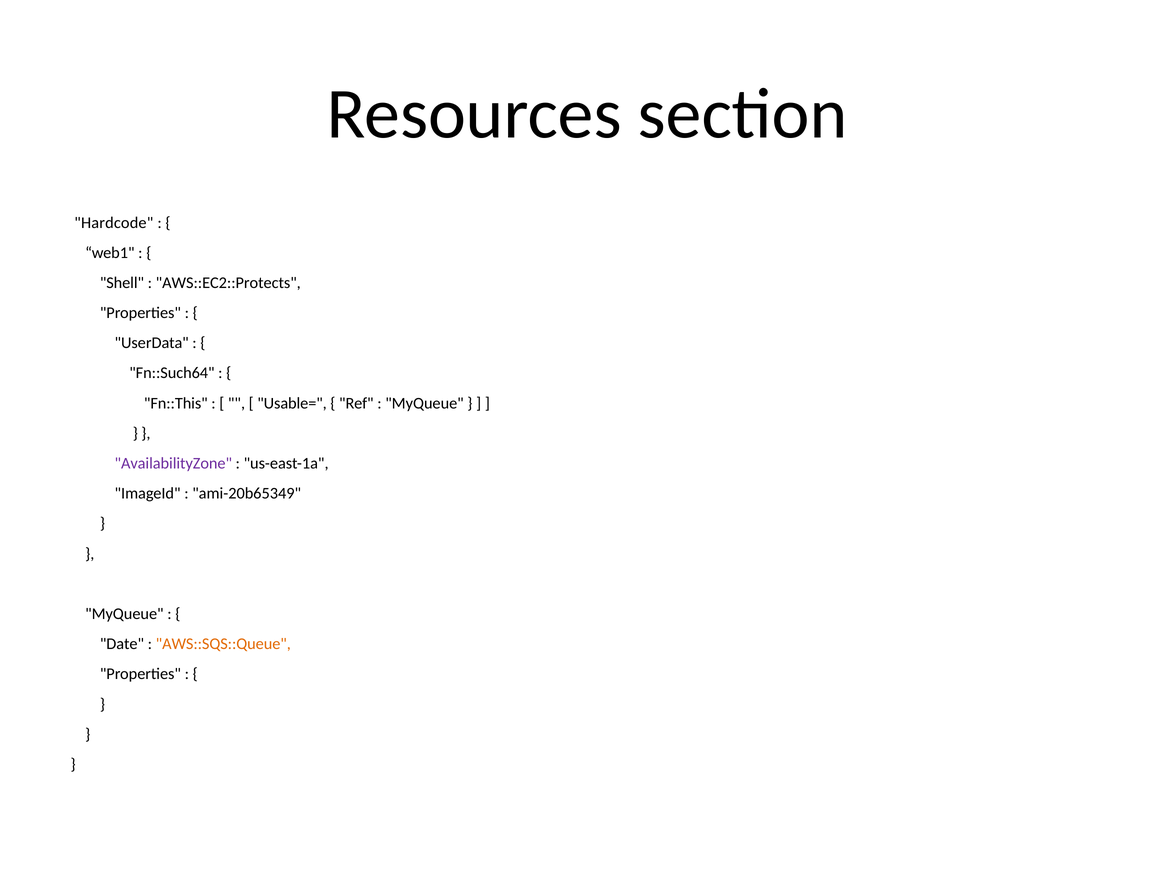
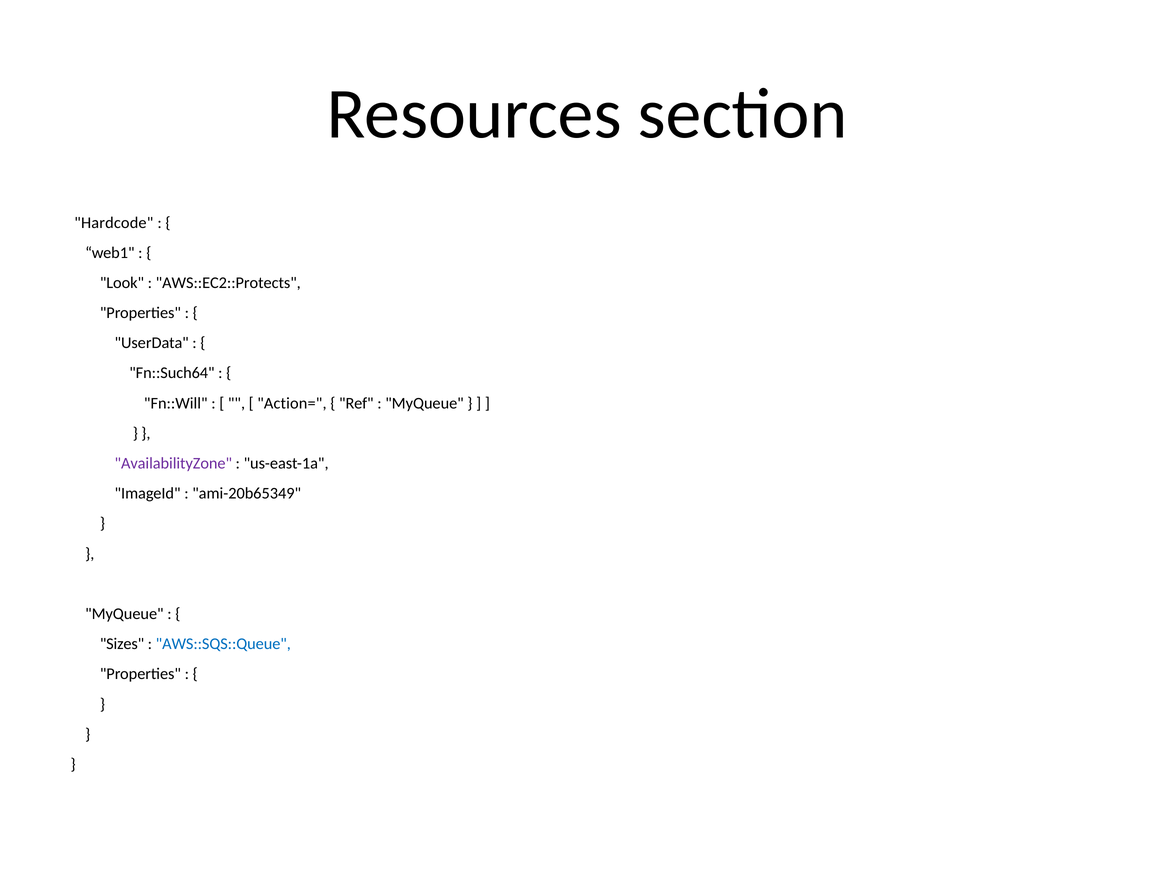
Shell: Shell -> Look (122, 283)
Fn::This: Fn::This -> Fn::Will (176, 403)
Usable=: Usable= -> Action= (292, 403)
Date: Date -> Sizes (122, 643)
AWS::SQS::Queue colour: orange -> blue (223, 643)
